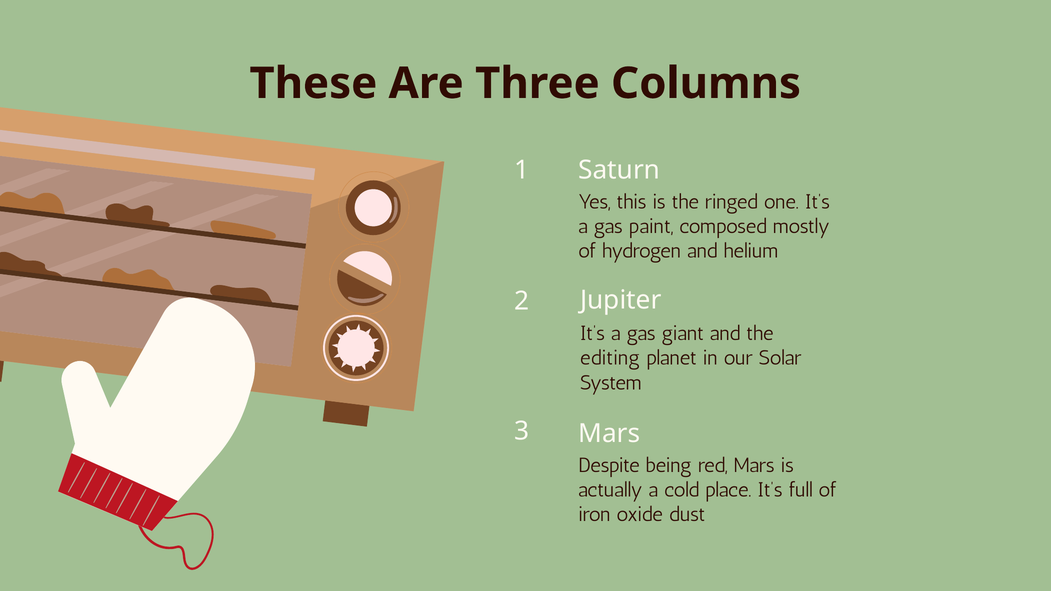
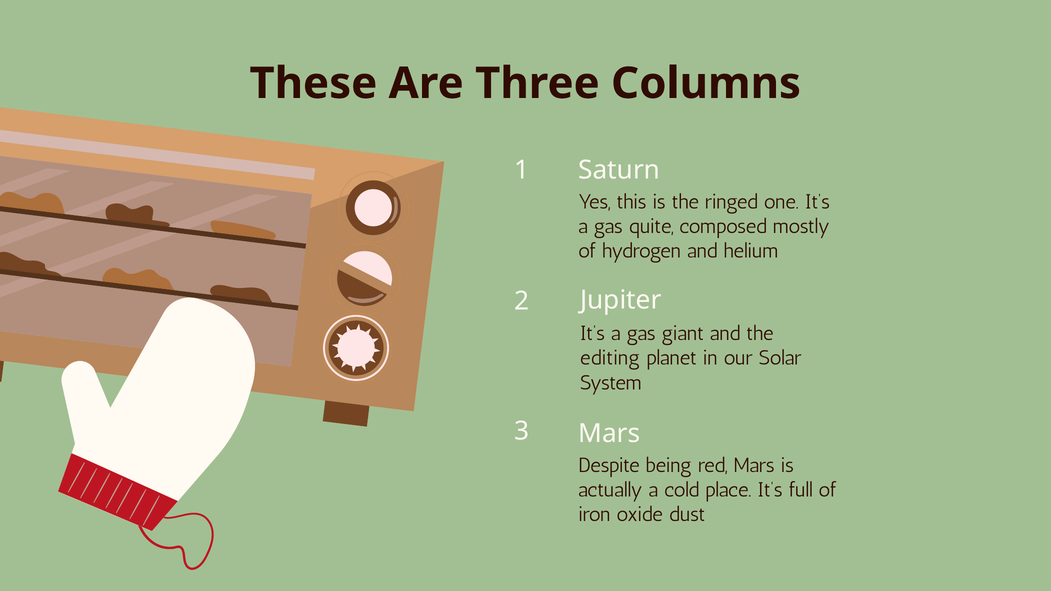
paint: paint -> quite (651, 227)
